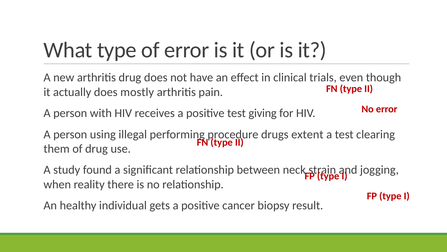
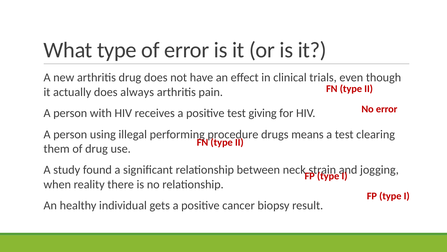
mostly: mostly -> always (137, 92)
extent: extent -> means (307, 134)
